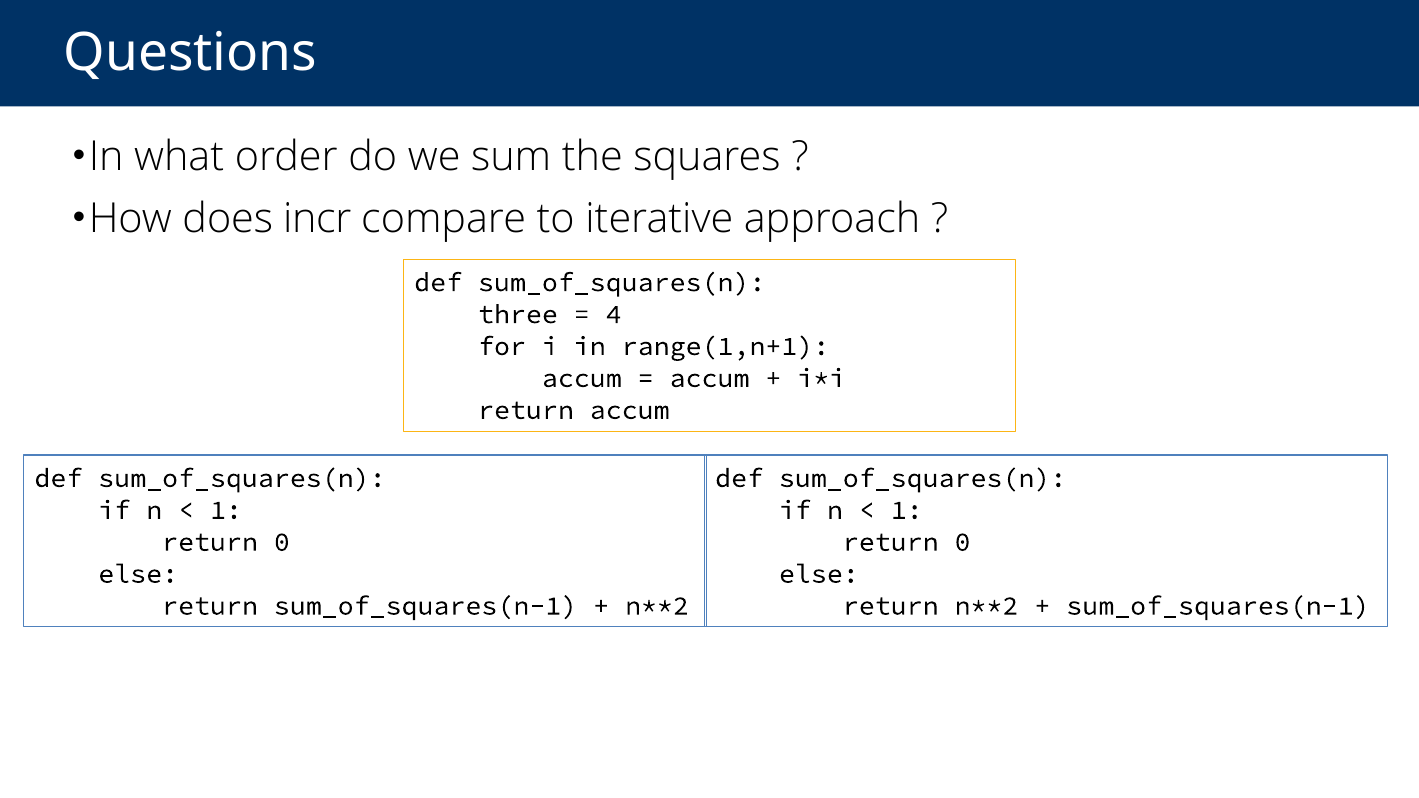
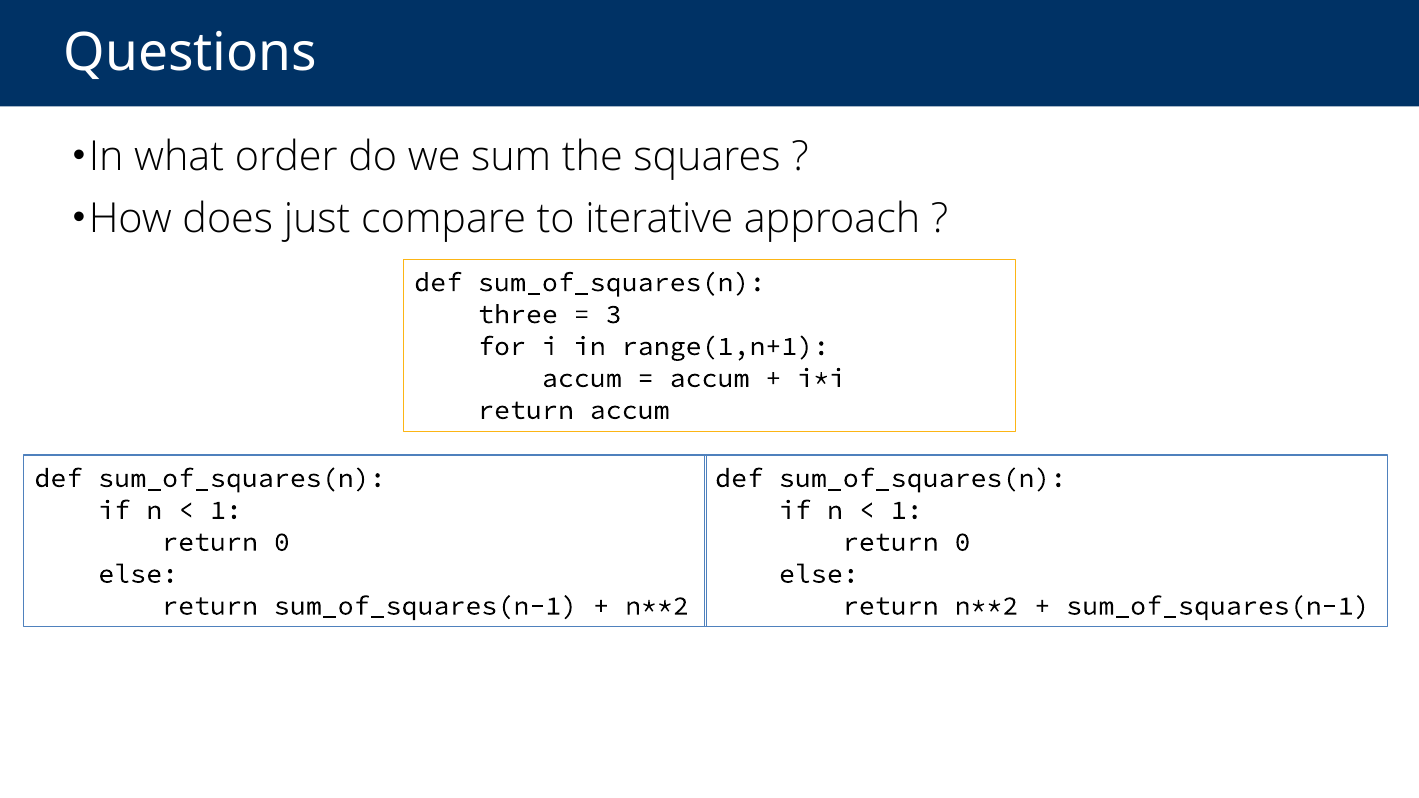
incr: incr -> just (317, 219)
4: 4 -> 3 (614, 314)
